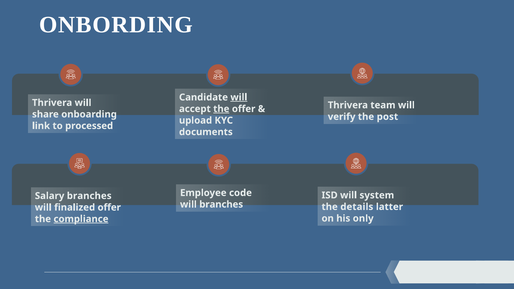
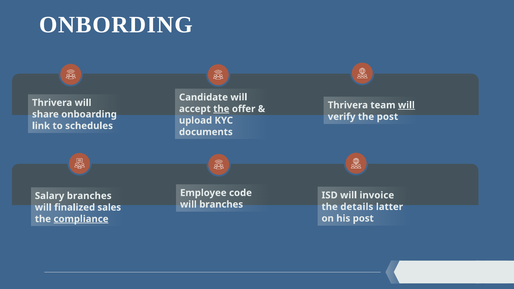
will underline: present -> none (239, 97)
will underline: none -> present (406, 105)
processed: processed -> schedules (89, 126)
system: system -> invoice (377, 195)
finalized offer: offer -> sales (109, 207)
his only: only -> post (363, 218)
